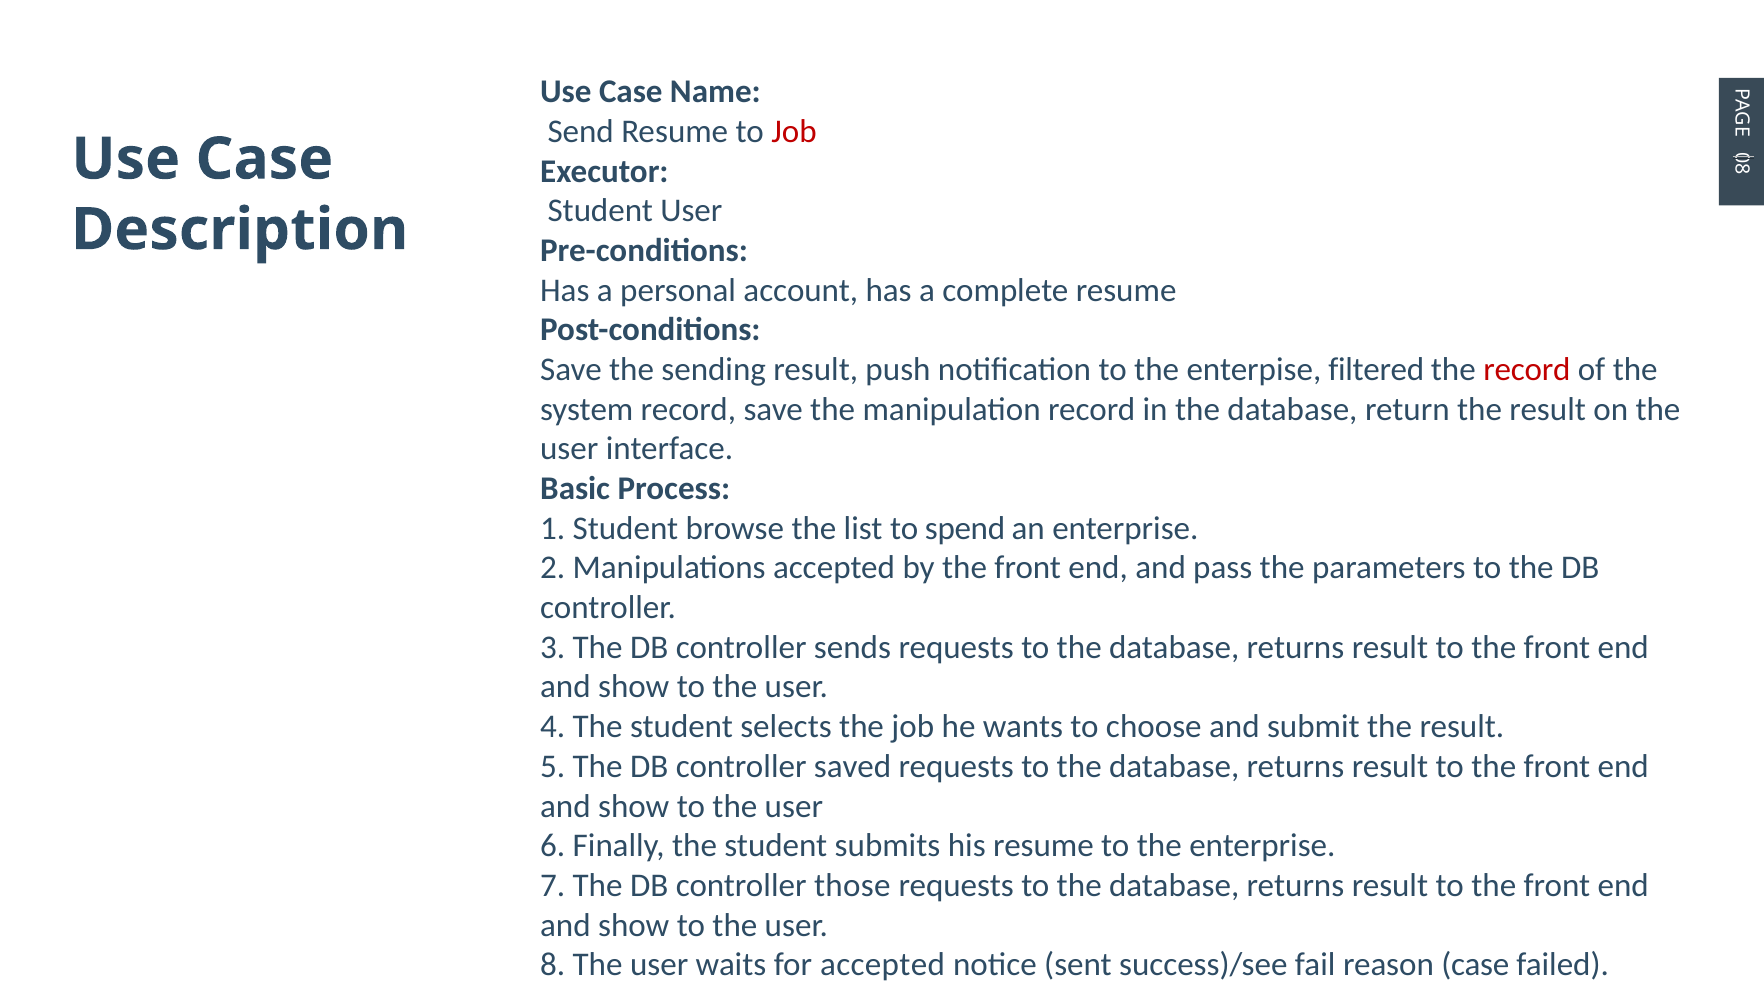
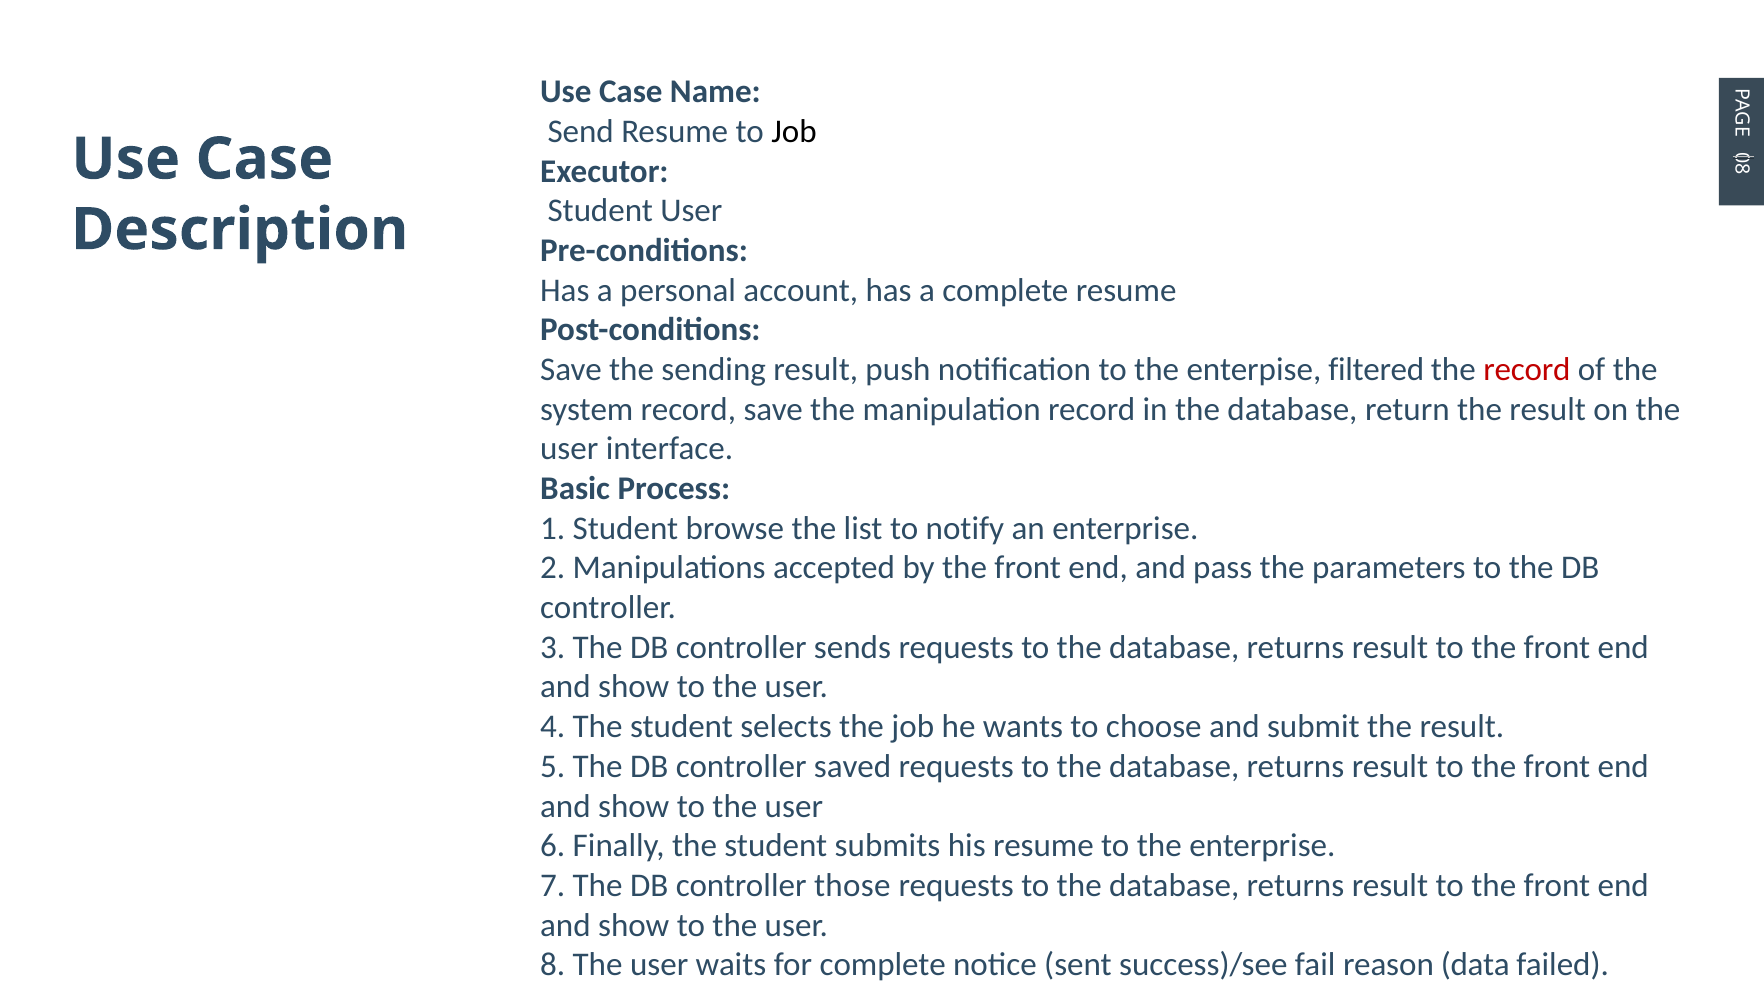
Job colour: red -> black (794, 132)
spend: spend -> notify (965, 528)
for accepted: accepted -> complete (883, 965)
reason case: case -> data (1475, 965)
